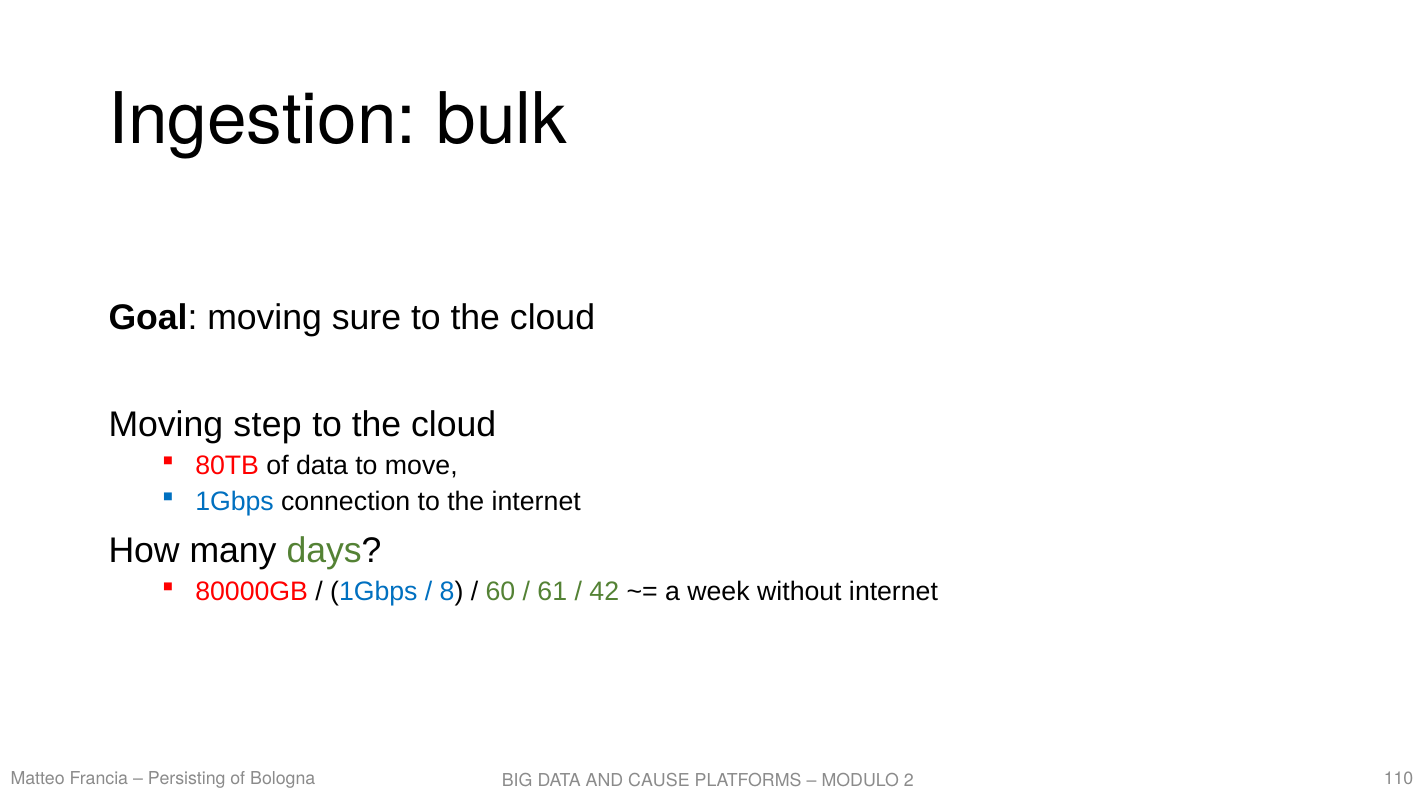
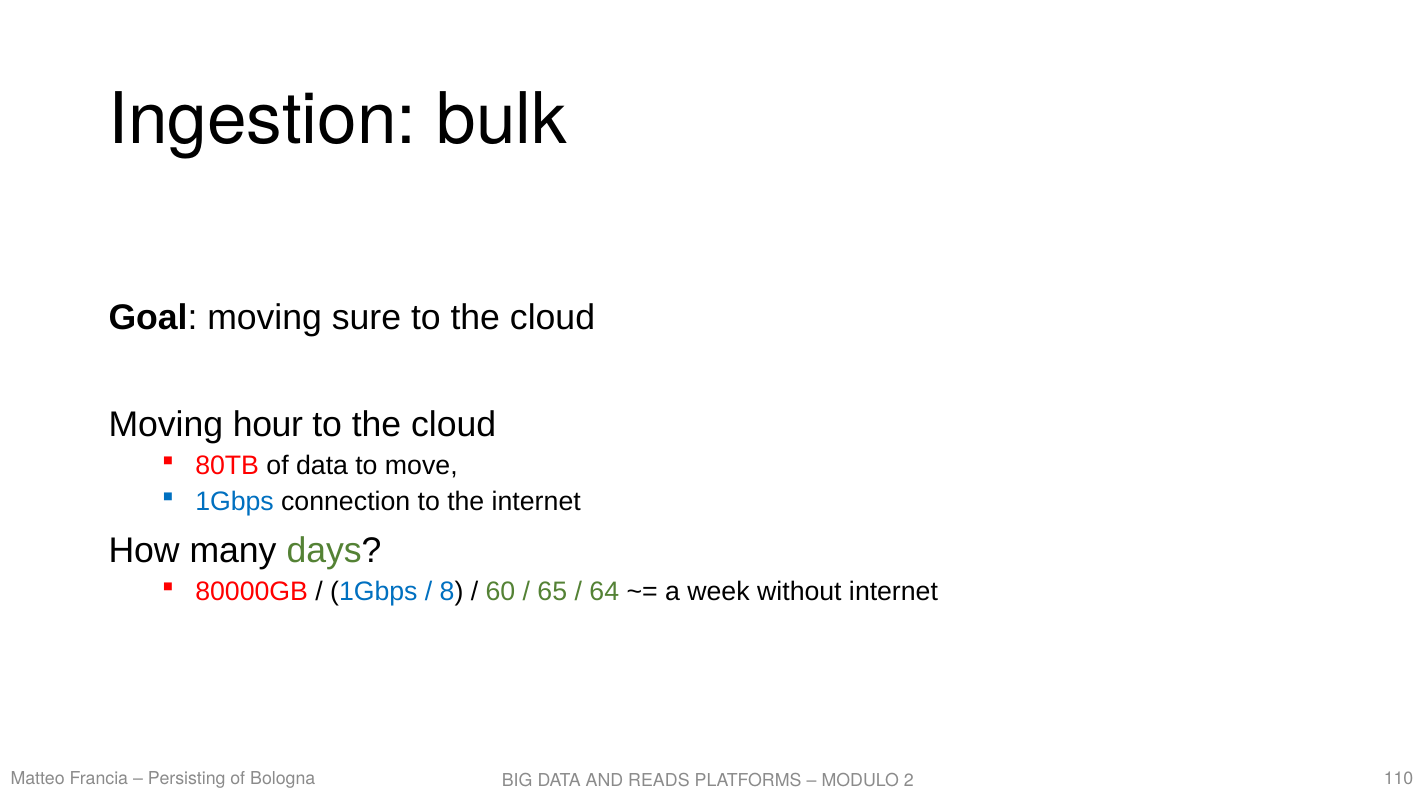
step: step -> hour (268, 425)
61: 61 -> 65 (552, 592)
42: 42 -> 64 (604, 592)
CAUSE: CAUSE -> READS (659, 781)
